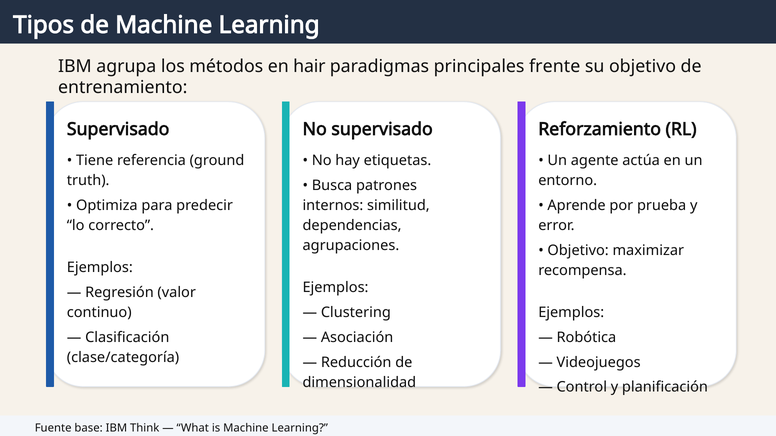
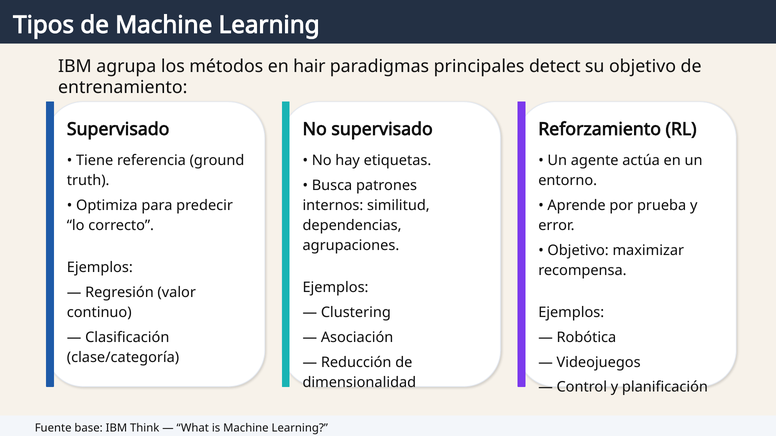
frente: frente -> detect (555, 66)
